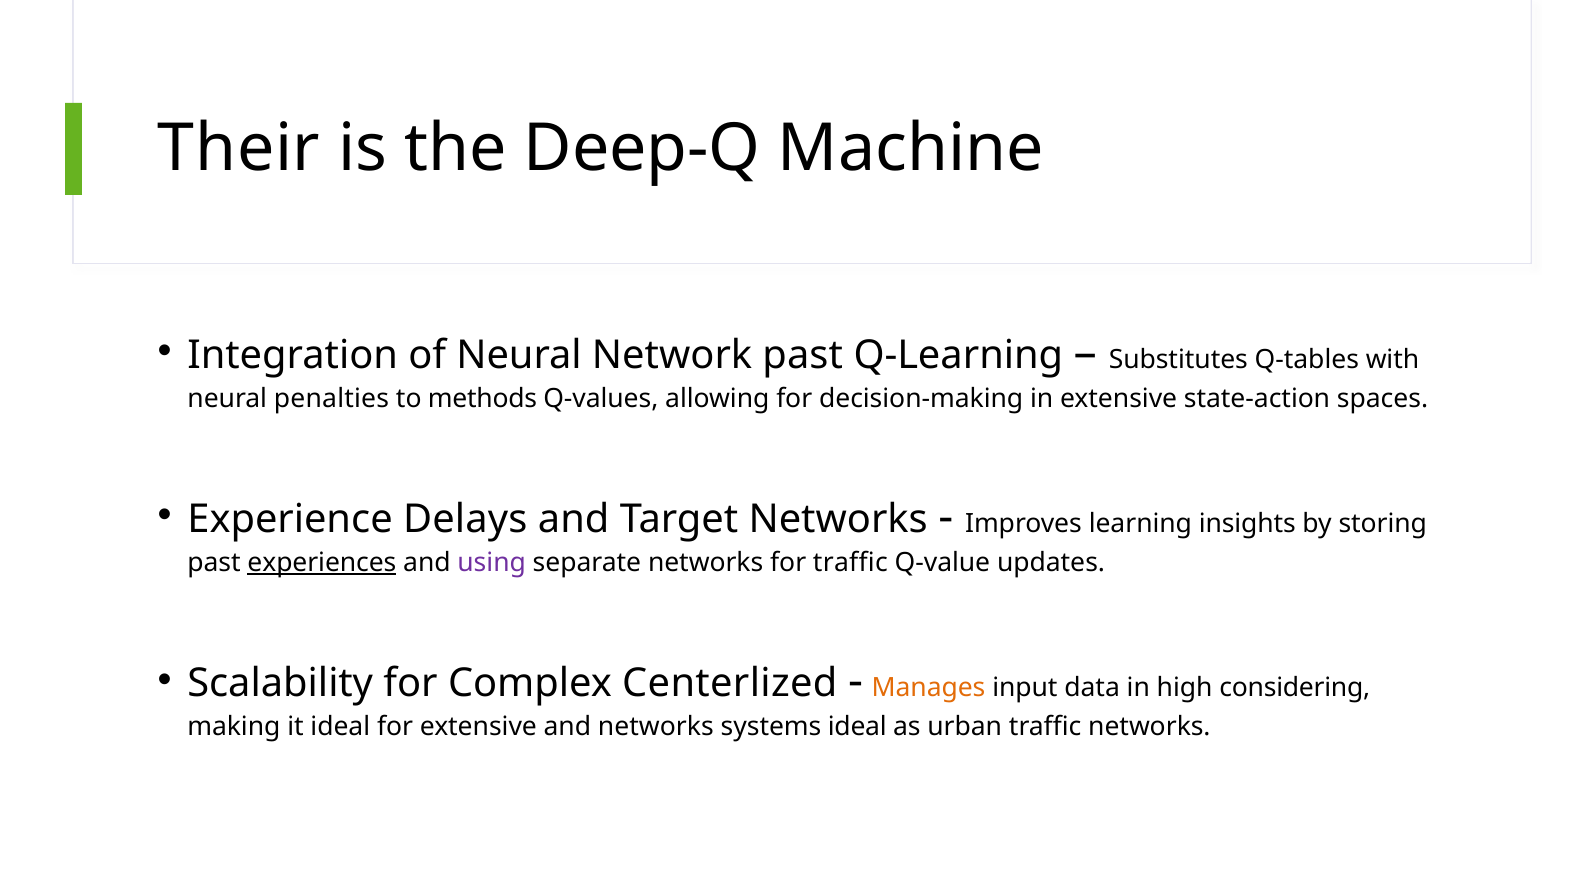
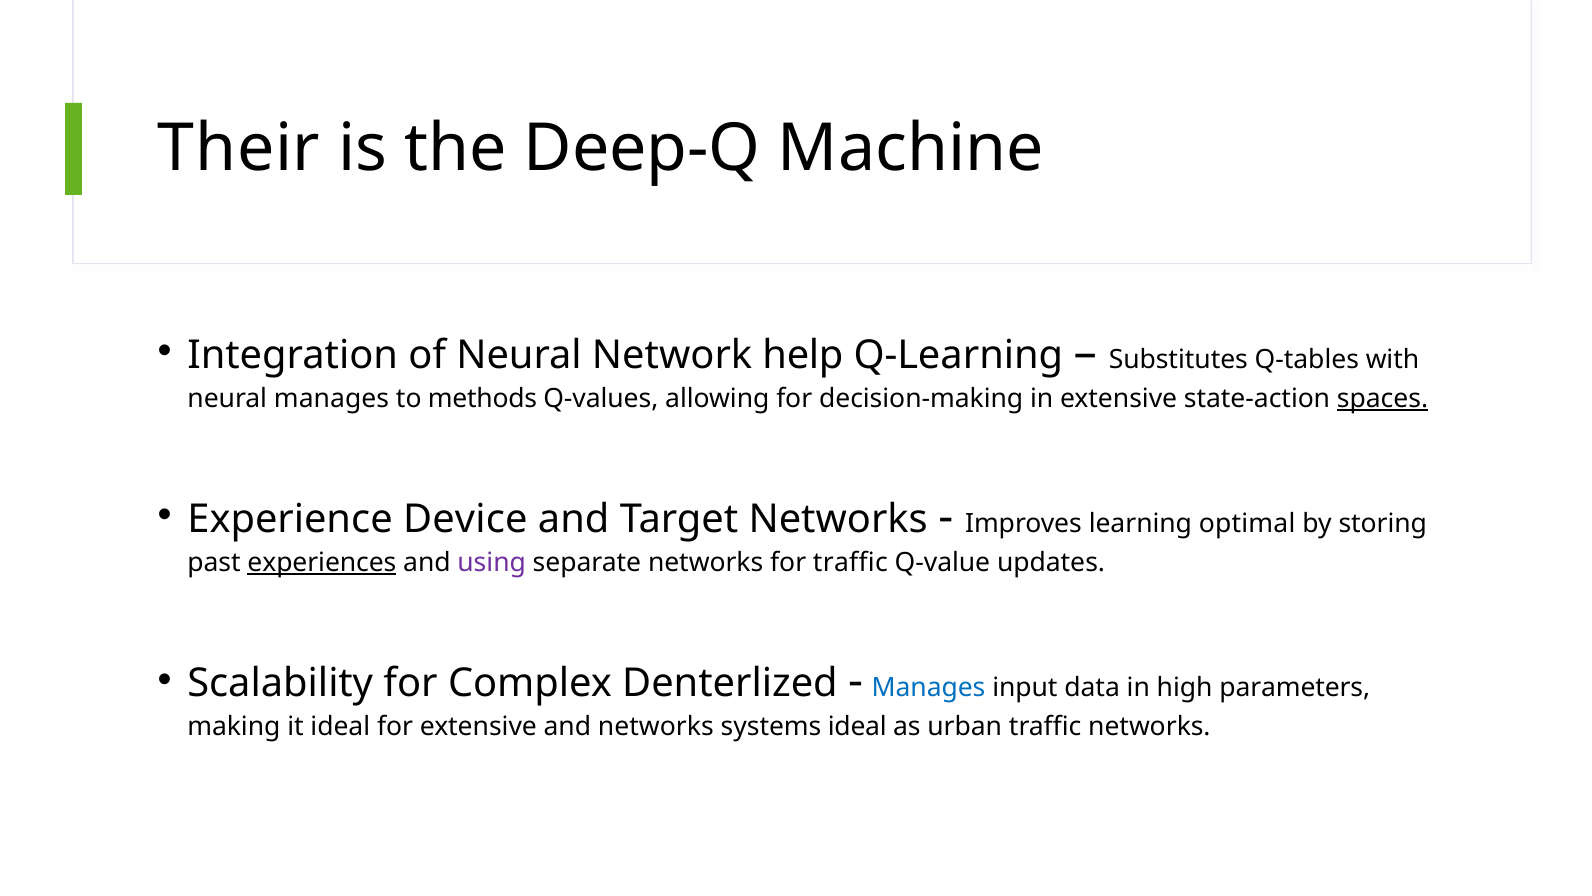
Network past: past -> help (803, 355)
neural penalties: penalties -> manages (332, 398)
spaces underline: none -> present (1383, 398)
Delays: Delays -> Device (465, 519)
insights: insights -> optimal (1247, 524)
Centerlized: Centerlized -> Denterlized (730, 683)
Manages colour: orange -> blue (929, 688)
considering: considering -> parameters (1295, 688)
